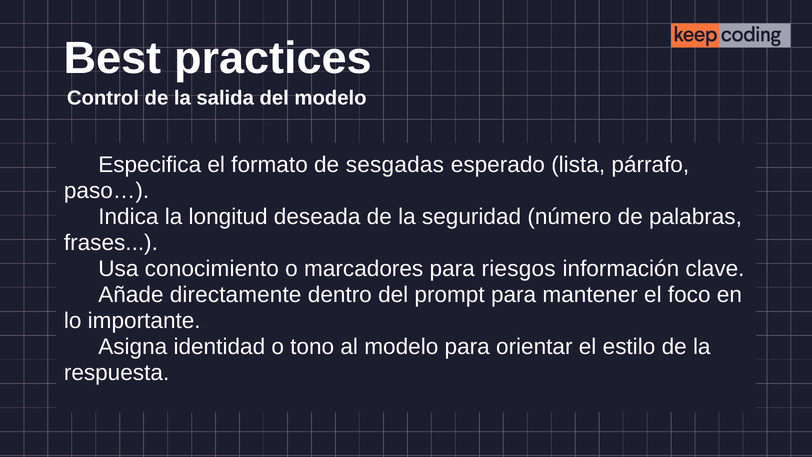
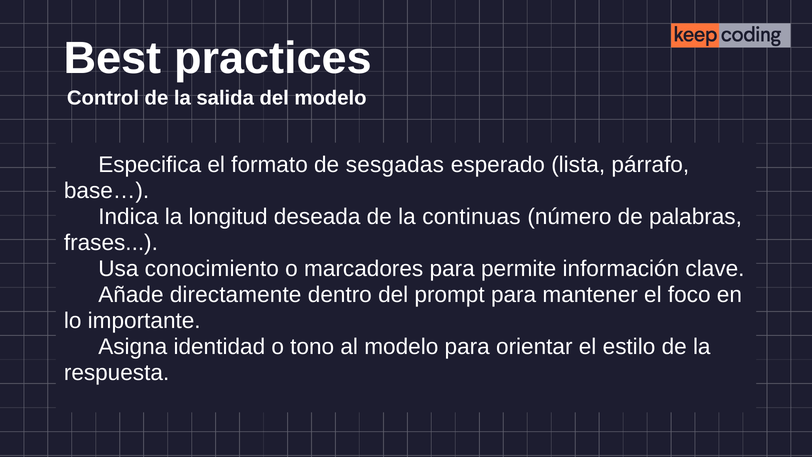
paso…: paso… -> base… (107, 191)
seguridad: seguridad -> continuas (471, 217)
riesgos: riesgos -> permite (519, 269)
